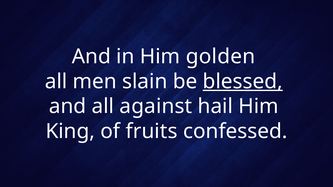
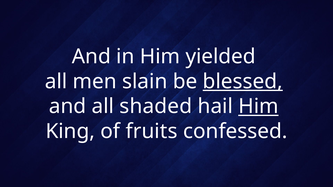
golden: golden -> yielded (221, 57)
against: against -> shaded (156, 107)
Him underline: none -> present (258, 107)
